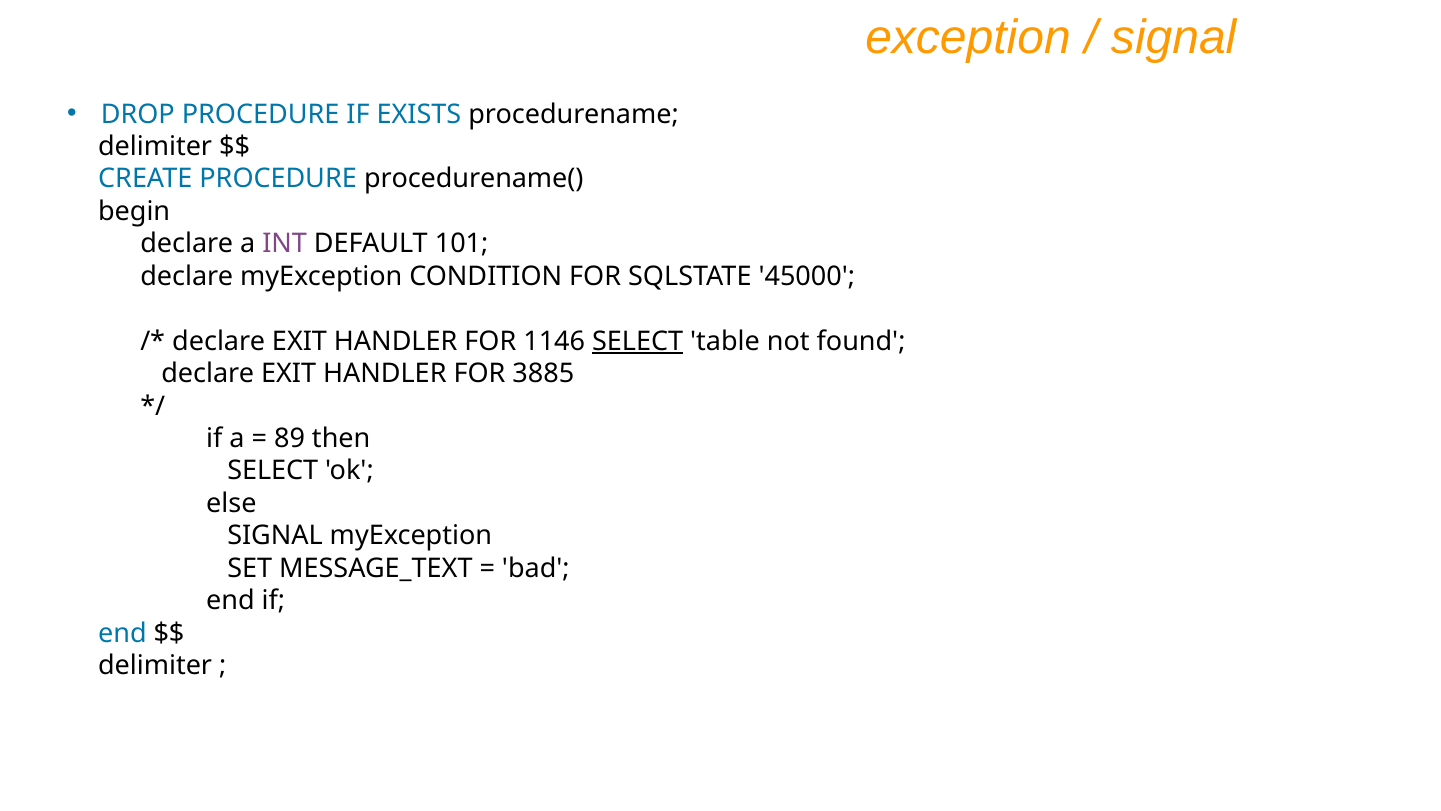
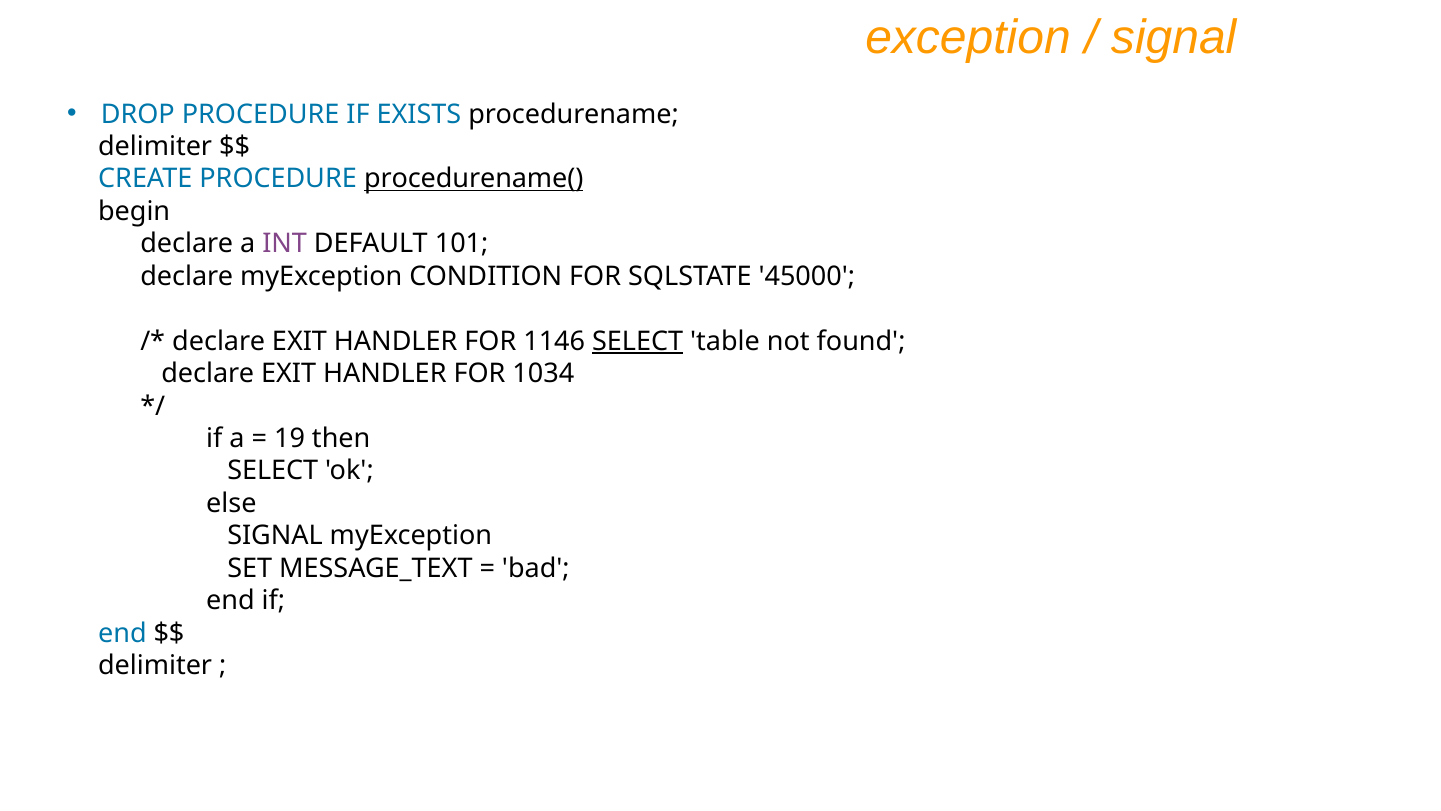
procedurename( underline: none -> present (474, 179)
3885: 3885 -> 1034 (543, 373)
89: 89 -> 19 (290, 438)
